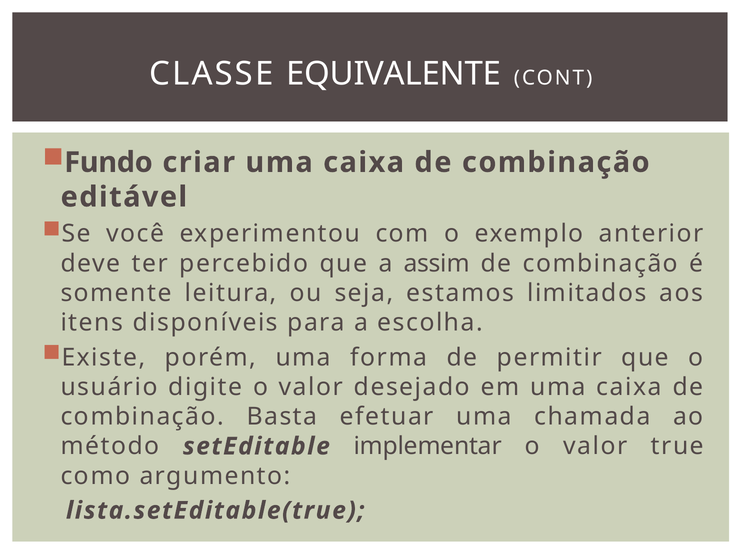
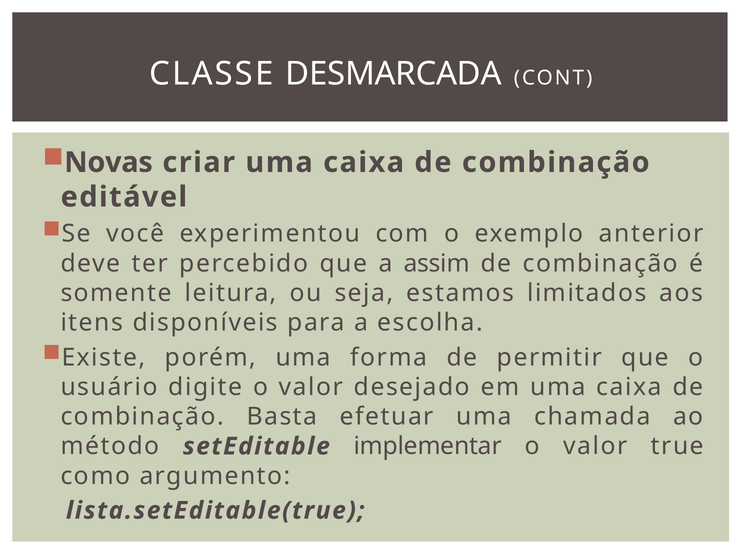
EQUIVALENTE: EQUIVALENTE -> DESMARCADA (394, 74)
Fundo: Fundo -> Novas (108, 163)
